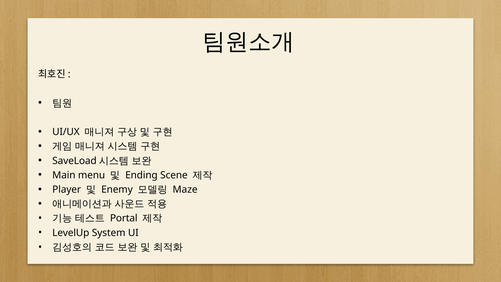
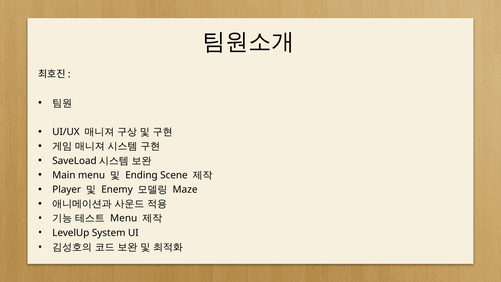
Portal: Portal -> Menu (124, 218)
